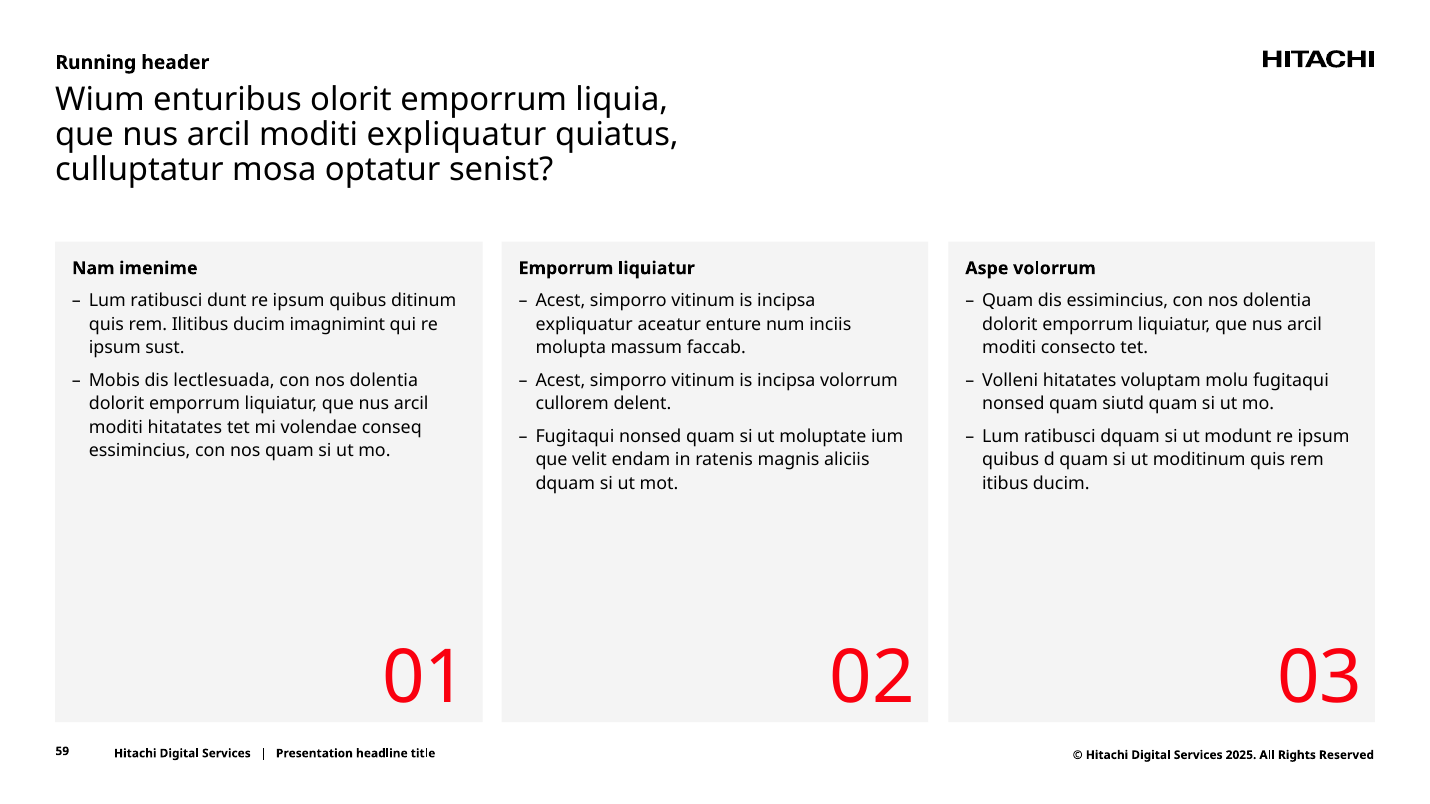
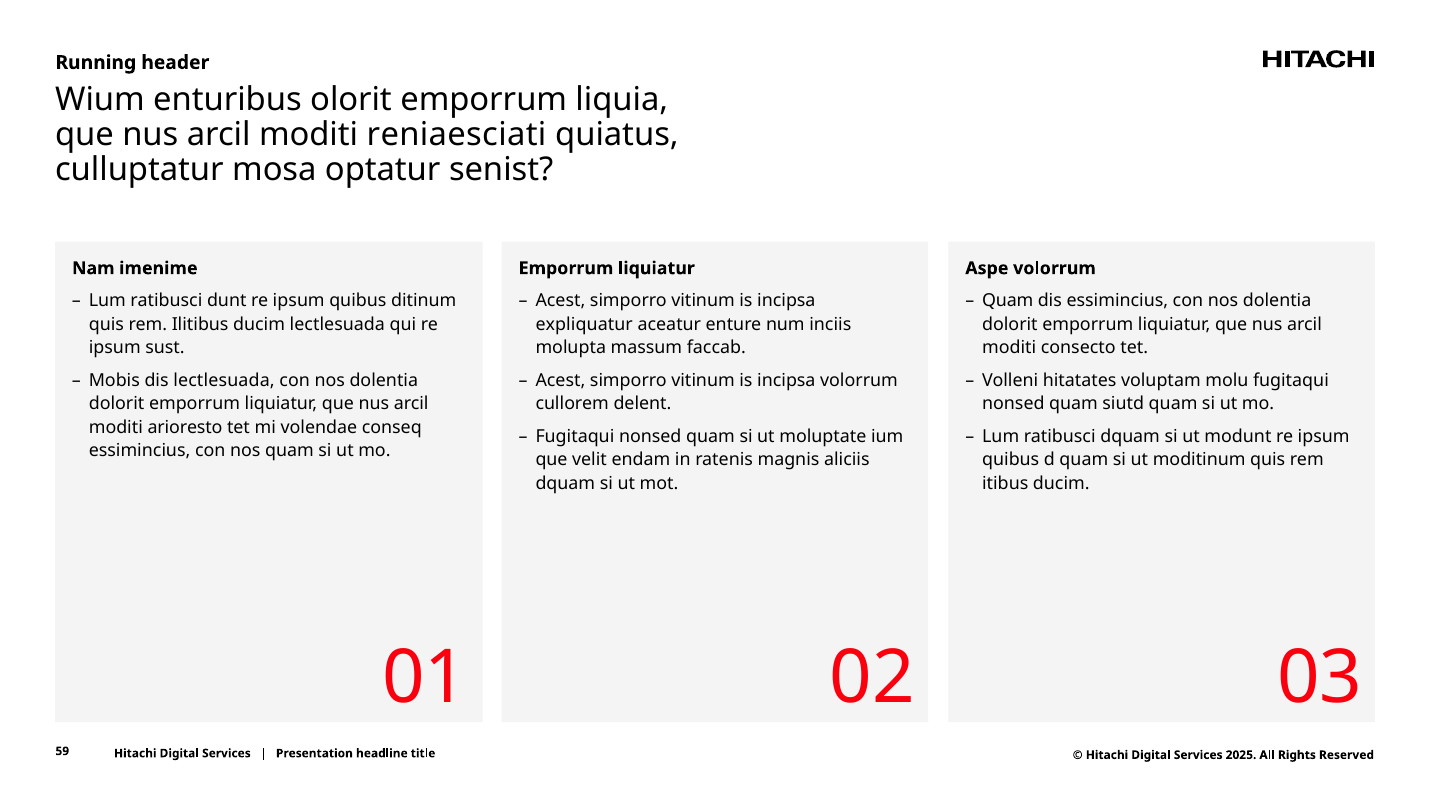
moditi expliquatur: expliquatur -> reniaesciati (457, 135)
ducim imagnimint: imagnimint -> lectlesuada (337, 325)
moditi hitatates: hitatates -> arioresto (185, 428)
